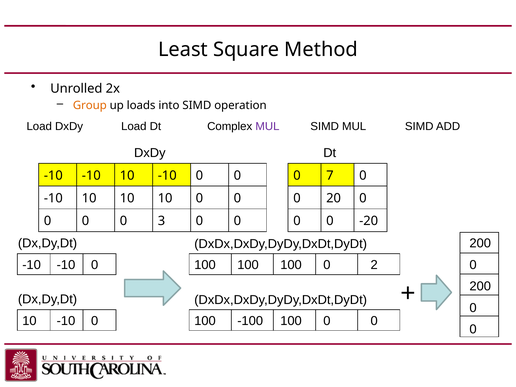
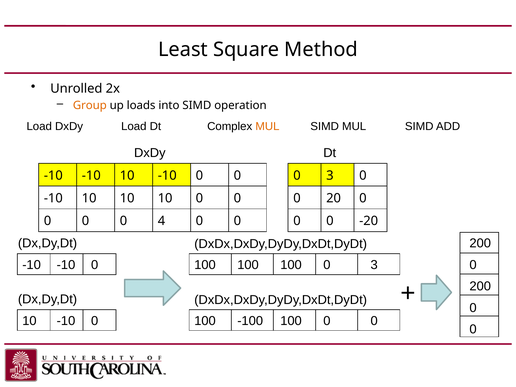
MUL colour: purple -> orange (267, 126)
7: 7 -> 3 (330, 175)
3: 3 -> 4 (161, 221)
2: 2 -> 3 (374, 265)
